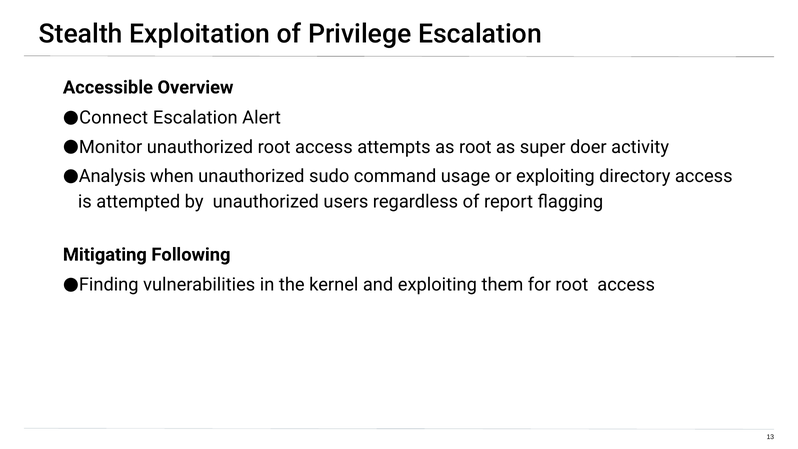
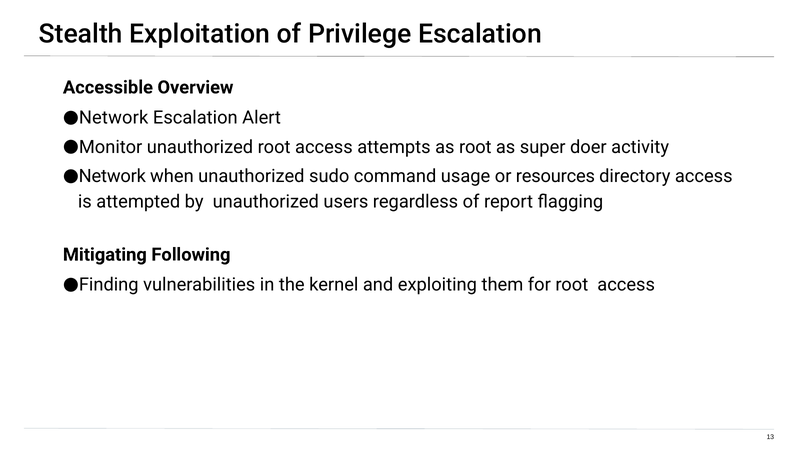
Connect: Connect -> Network (114, 118)
Analysis: Analysis -> Network (112, 176)
or exploiting: exploiting -> resources (555, 176)
